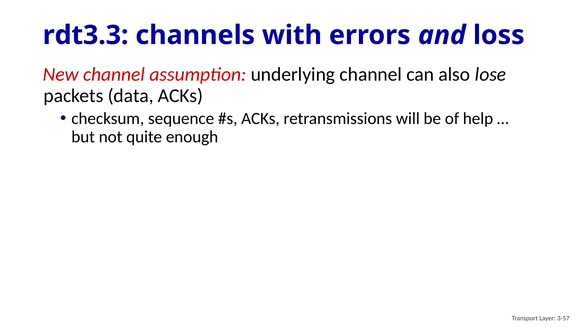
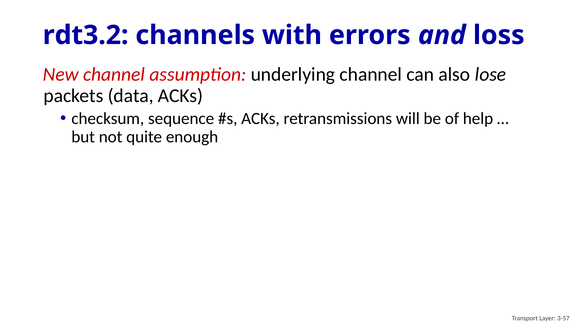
rdt3.3: rdt3.3 -> rdt3.2 (86, 35)
